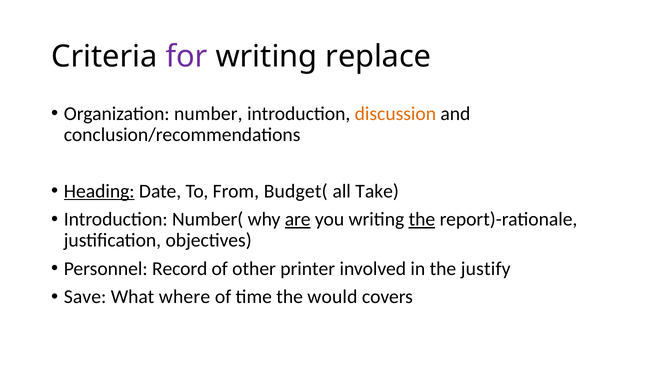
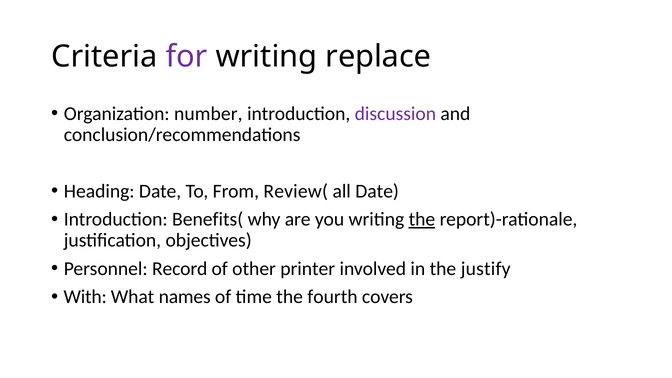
discussion colour: orange -> purple (395, 114)
Heading underline: present -> none (99, 191)
Budget(: Budget( -> Review( (296, 191)
all Take: Take -> Date (377, 191)
Number(: Number( -> Benefits( (208, 219)
are underline: present -> none (298, 219)
Save: Save -> With (85, 297)
where: where -> names (185, 297)
would: would -> fourth (332, 297)
